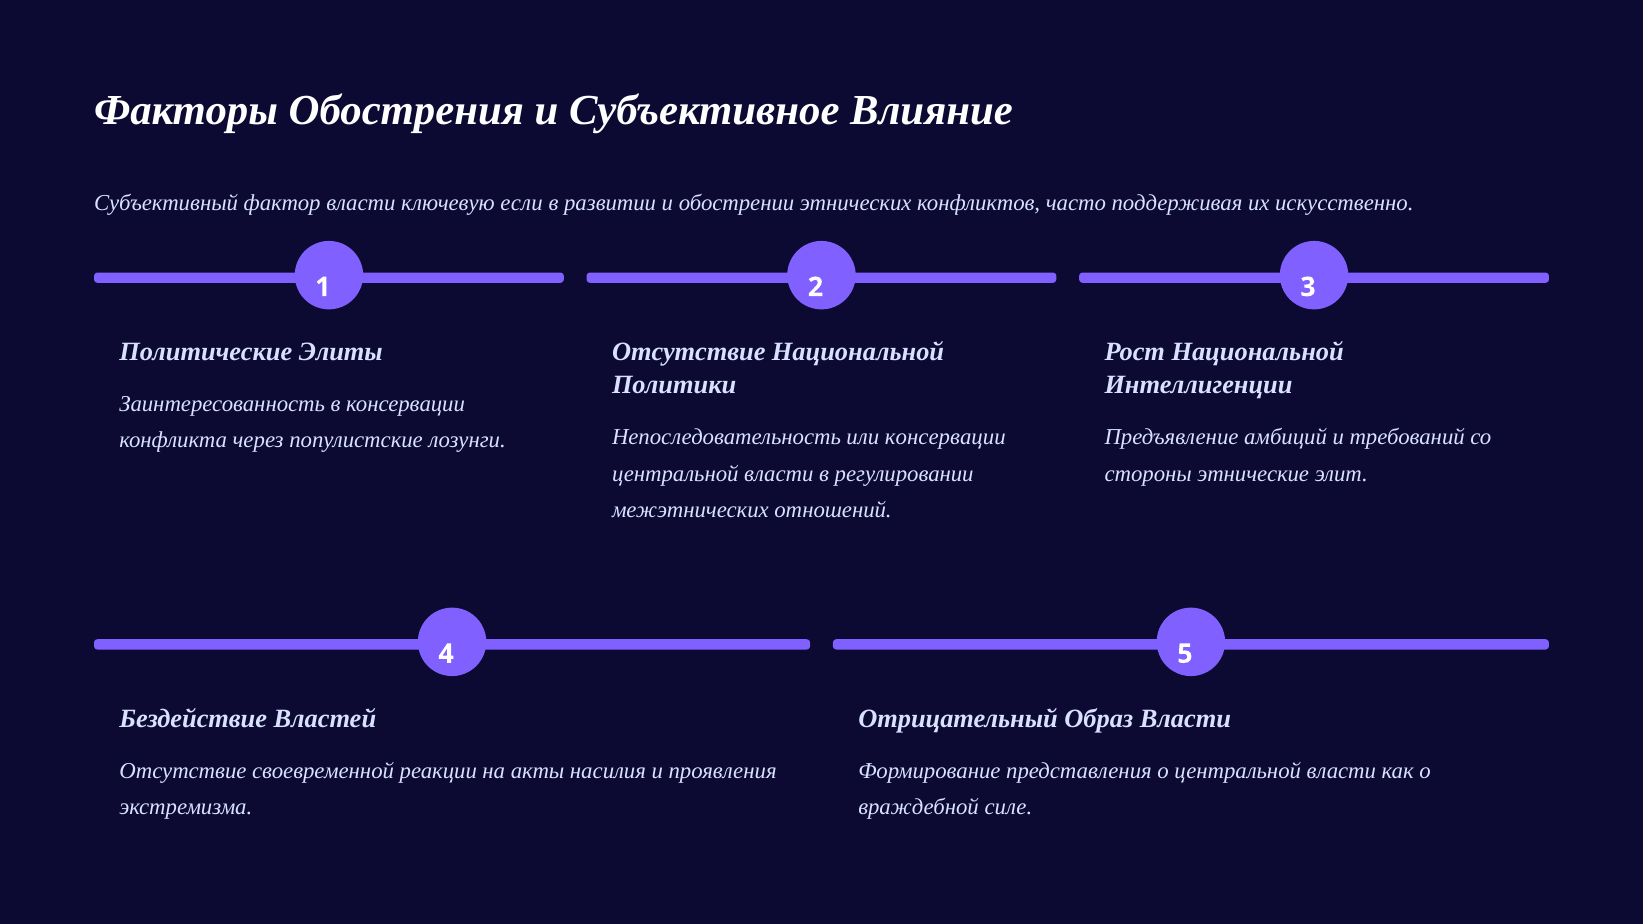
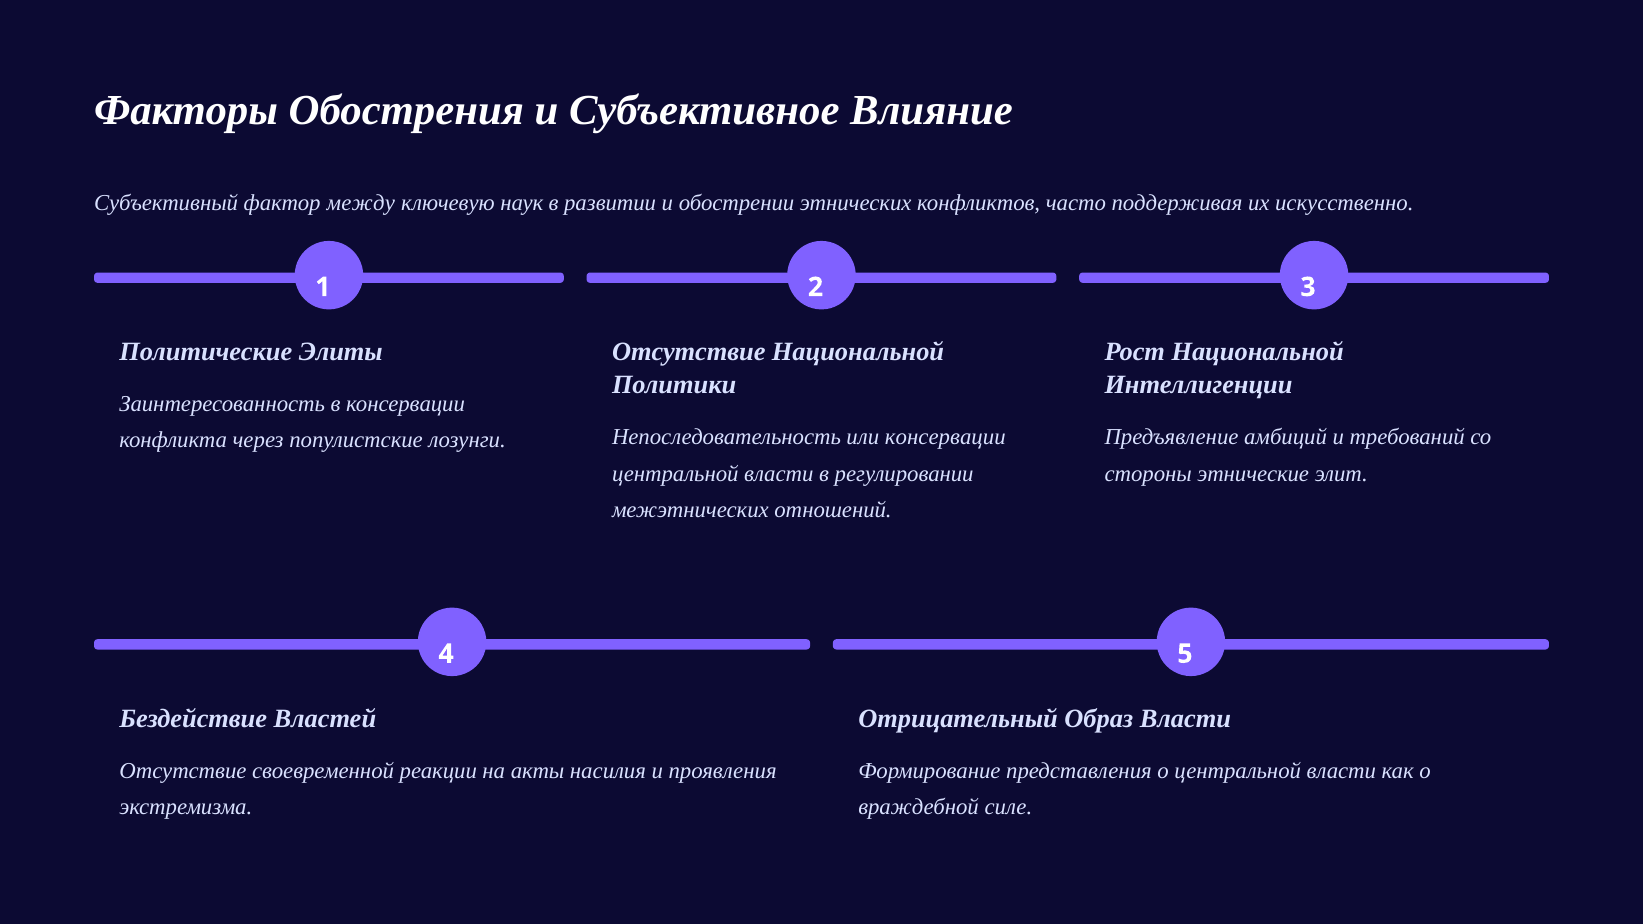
фактор власти: власти -> между (361, 203)
если: если -> наук (522, 203)
